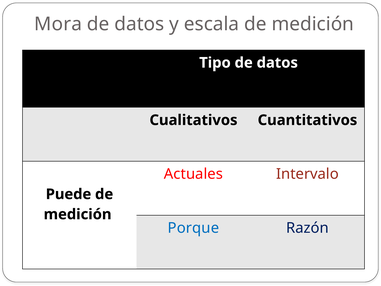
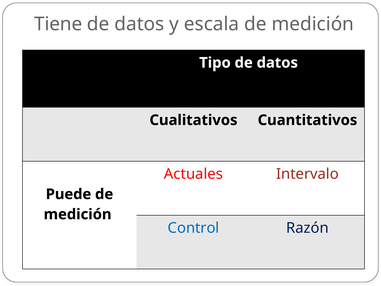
Mora: Mora -> Tiene (58, 24)
Porque: Porque -> Control (194, 228)
